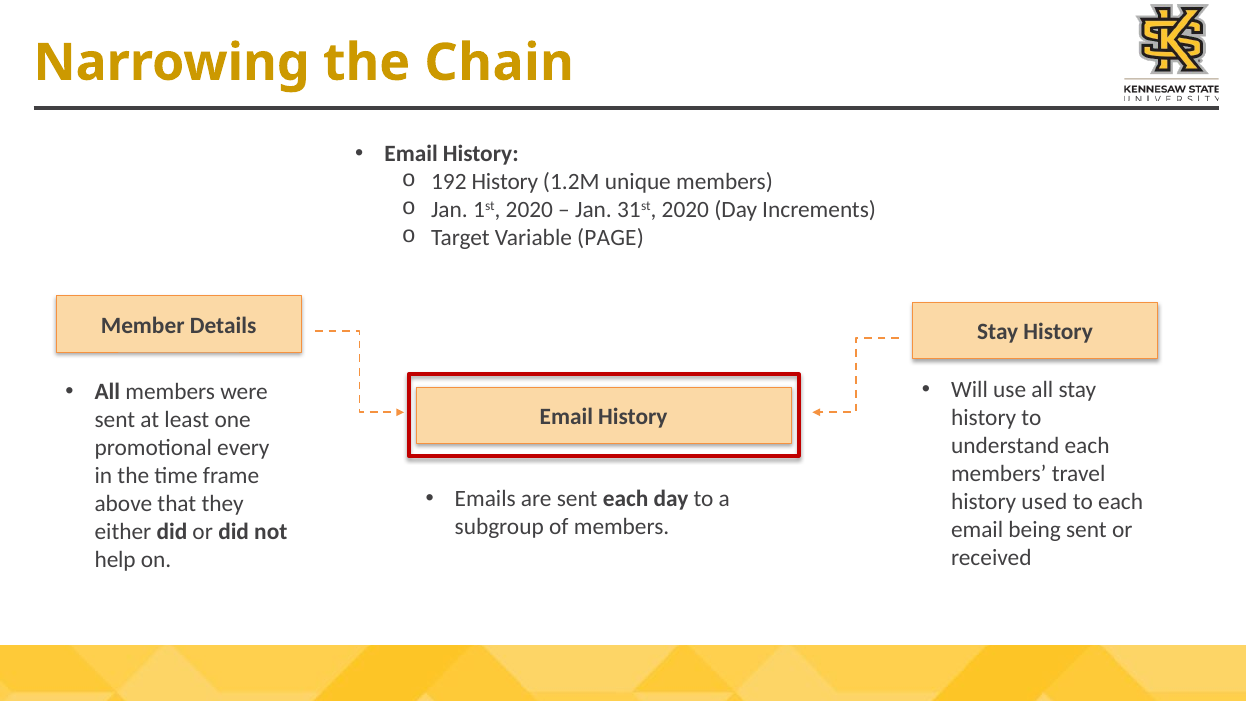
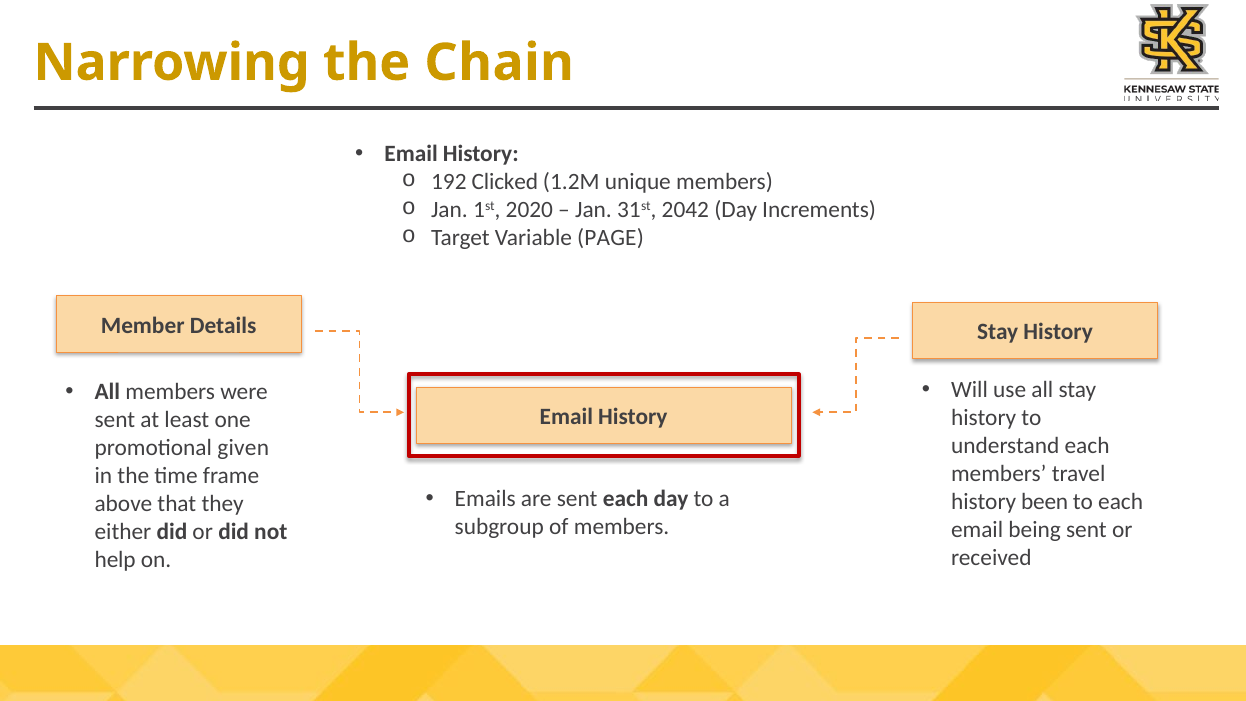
192 History: History -> Clicked (505, 182)
31st 2020: 2020 -> 2042 (685, 210)
every: every -> given (243, 448)
used: used -> been (1045, 502)
